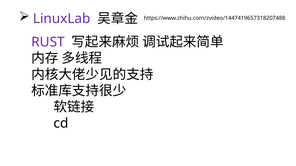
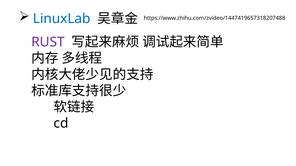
LinuxLab colour: purple -> blue (62, 19)
